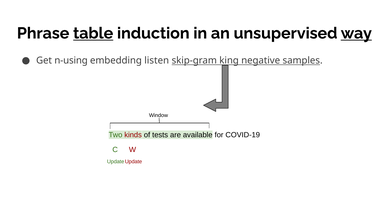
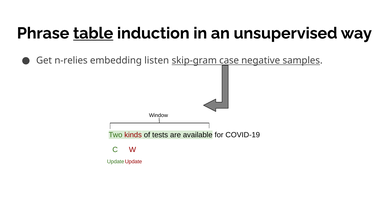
way underline: present -> none (356, 33)
n-using: n-using -> n-relies (71, 60)
king: king -> case (229, 60)
